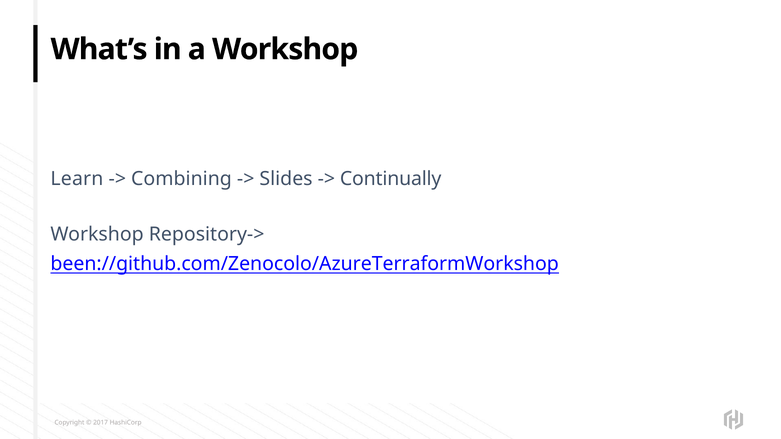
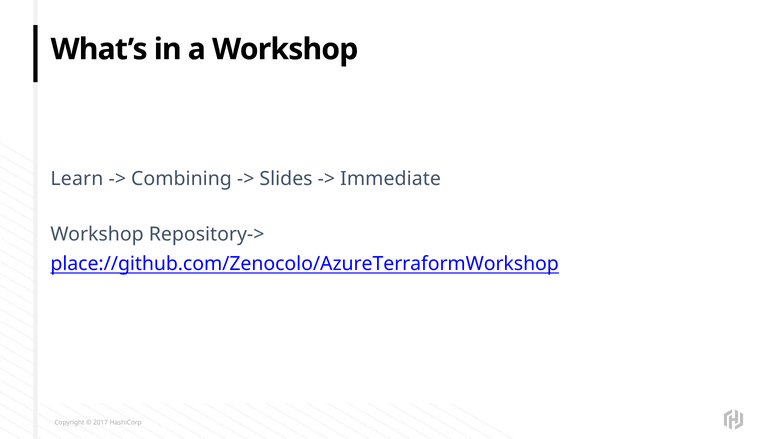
Continually: Continually -> Immediate (391, 179)
been://github.com/Zenocolo/AzureTerraformWorkshop: been://github.com/Zenocolo/AzureTerraformWorkshop -> place://github.com/Zenocolo/AzureTerraformWorkshop (305, 264)
